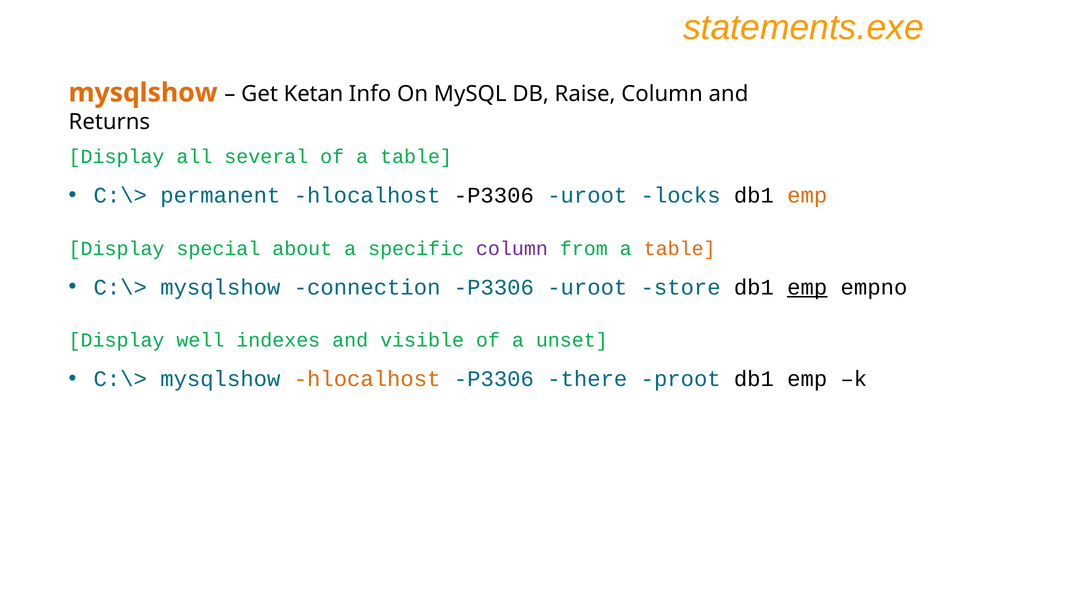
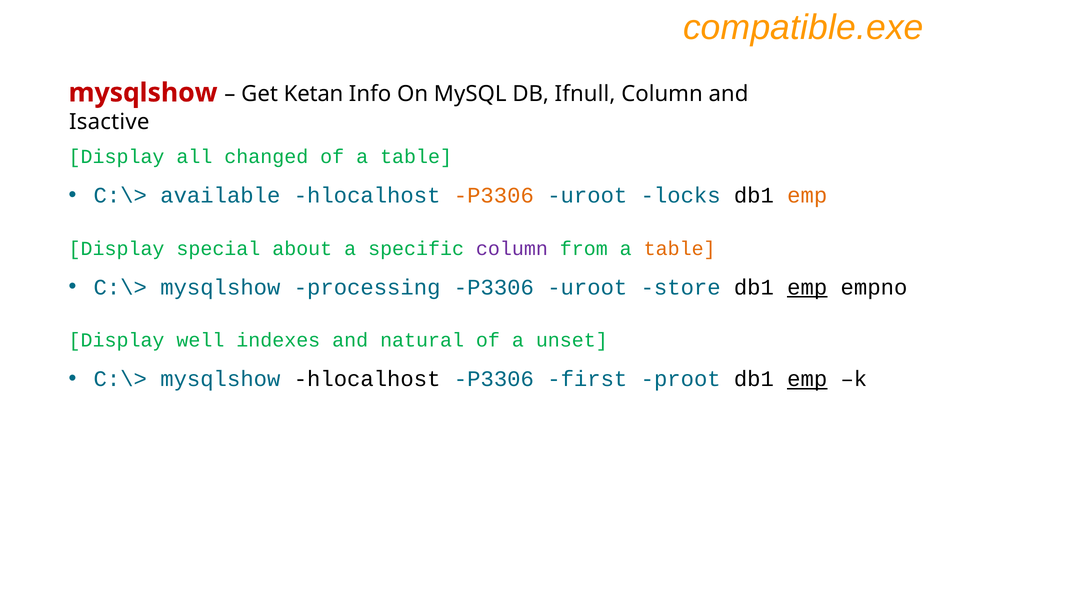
statements.exe: statements.exe -> compatible.exe (803, 28)
mysqlshow colour: orange -> red (143, 93)
Raise: Raise -> Ifnull (585, 94)
Returns: Returns -> Isactive (109, 122)
several: several -> changed (266, 157)
permanent: permanent -> available (220, 196)
P3306 colour: black -> orange (494, 196)
connection: connection -> processing (367, 287)
visible: visible -> natural (422, 340)
hlocalhost colour: orange -> black (367, 379)
there: there -> first (587, 379)
emp underline: none -> present (807, 379)
